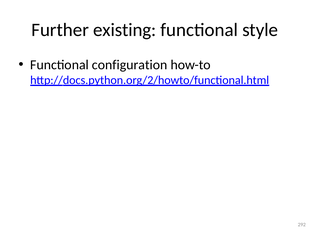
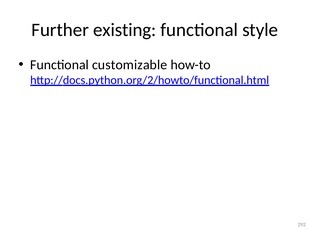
configuration: configuration -> customizable (130, 65)
